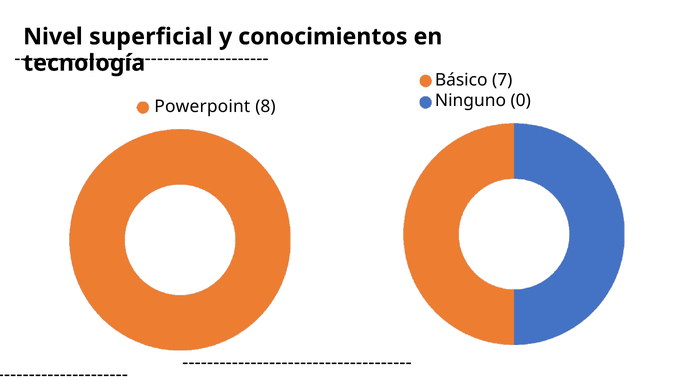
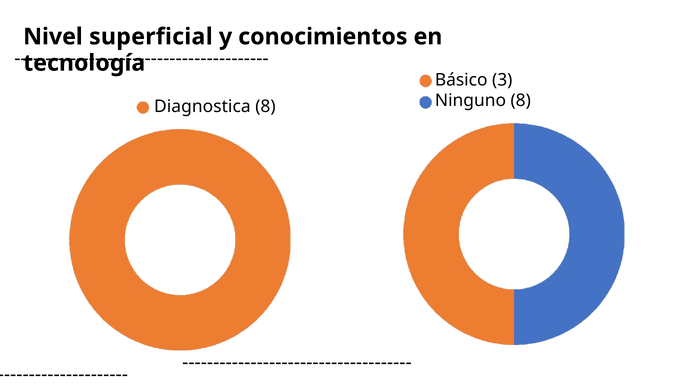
7: 7 -> 3 (502, 80)
Ninguno 0: 0 -> 8 (521, 100)
Powerpoint: Powerpoint -> Diagnostica (202, 106)
